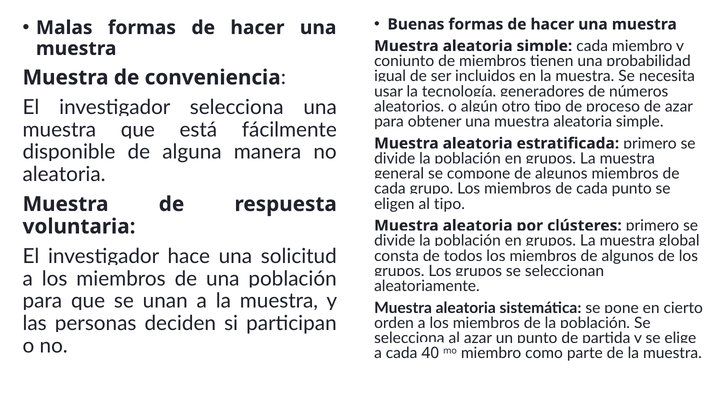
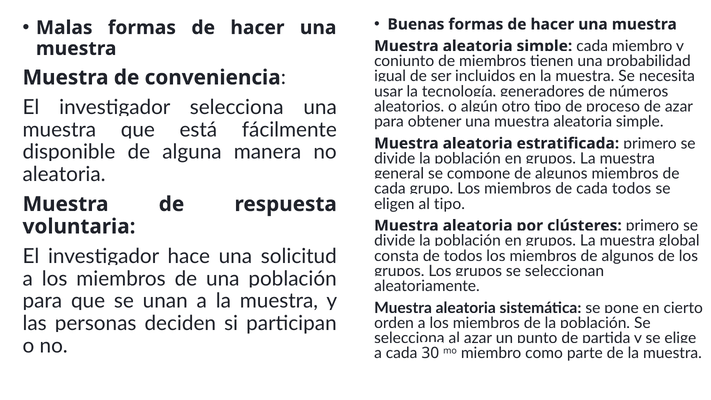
cada punto: punto -> todos (632, 189)
40: 40 -> 30 (430, 353)
